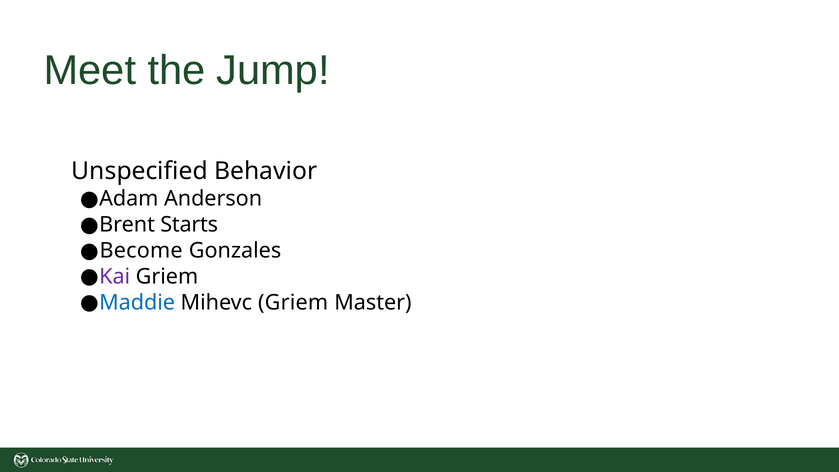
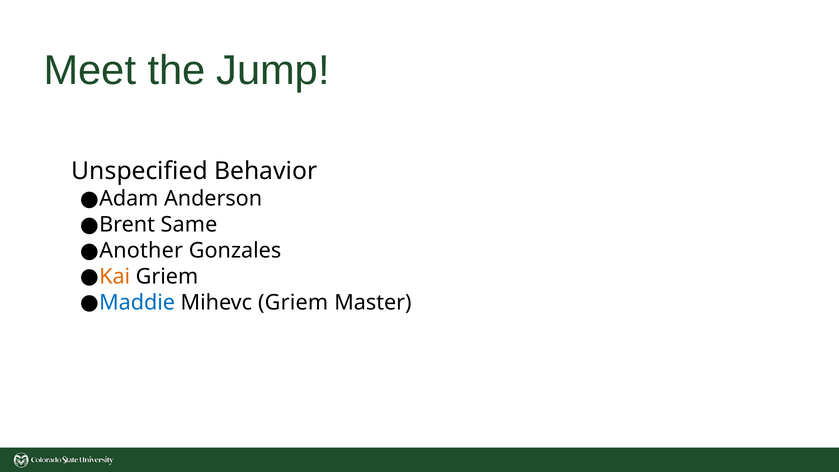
Starts: Starts -> Same (189, 225)
Become: Become -> Another (141, 251)
Kai colour: purple -> orange (115, 277)
